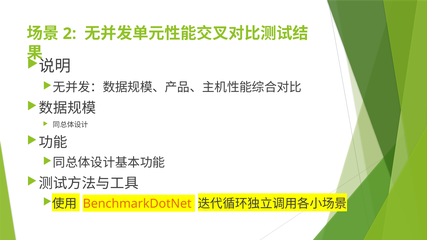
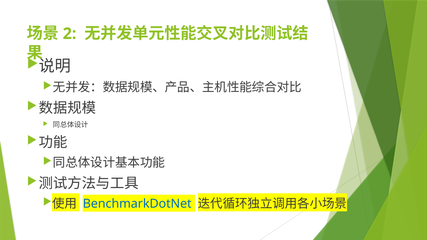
BenchmarkDotNet colour: orange -> blue (137, 204)
